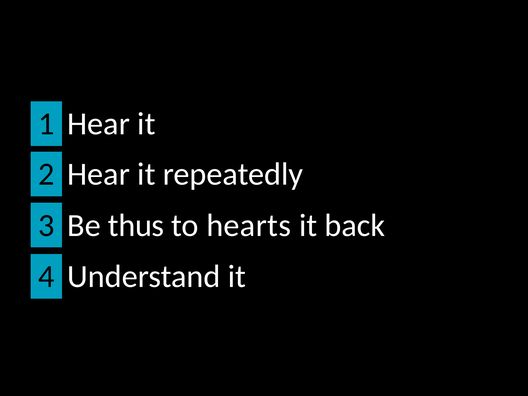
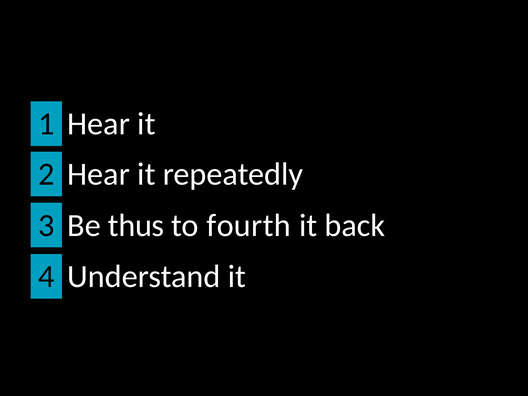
hearts: hearts -> fourth (249, 225)
